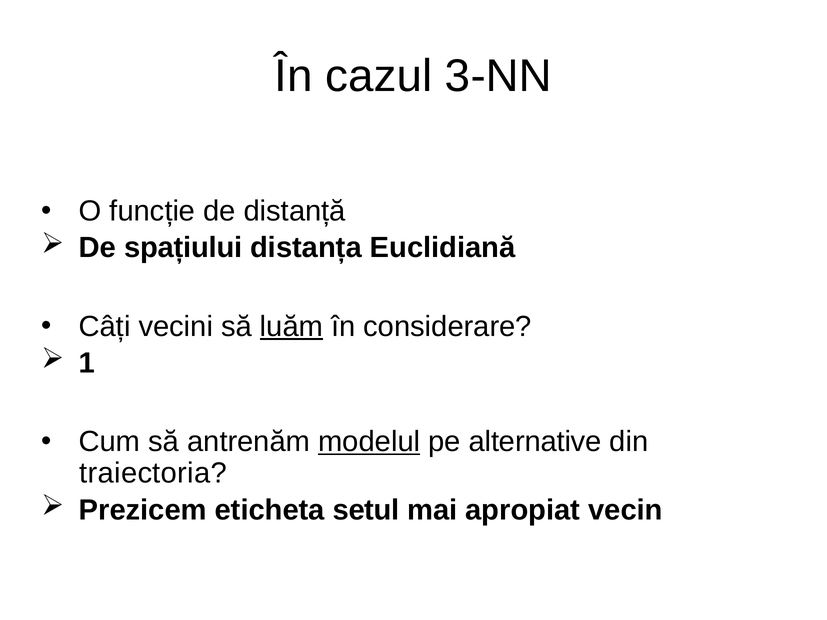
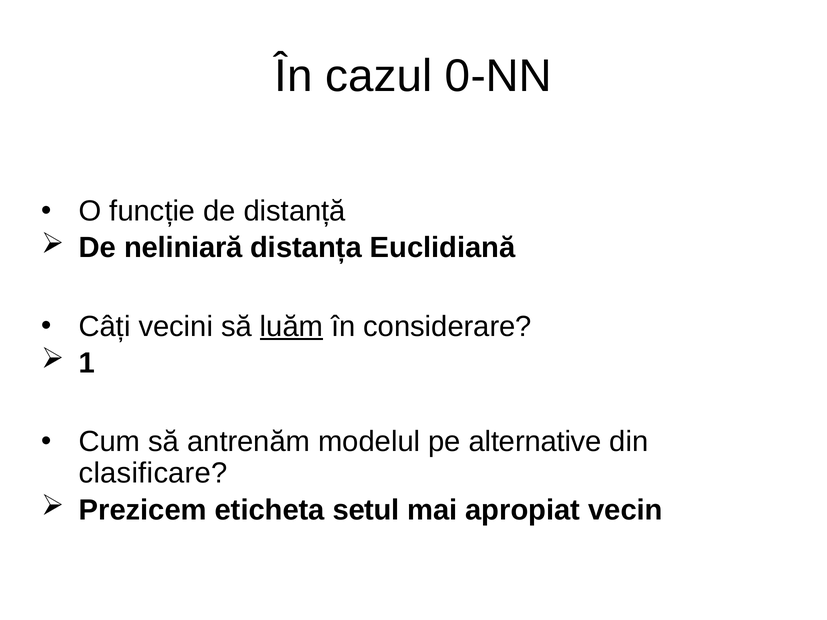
3-NN: 3-NN -> 0-NN (498, 76)
spațiului: spațiului -> neliniară (183, 248)
modelul underline: present -> none (369, 442)
traiectoria: traiectoria -> clasificare (153, 473)
